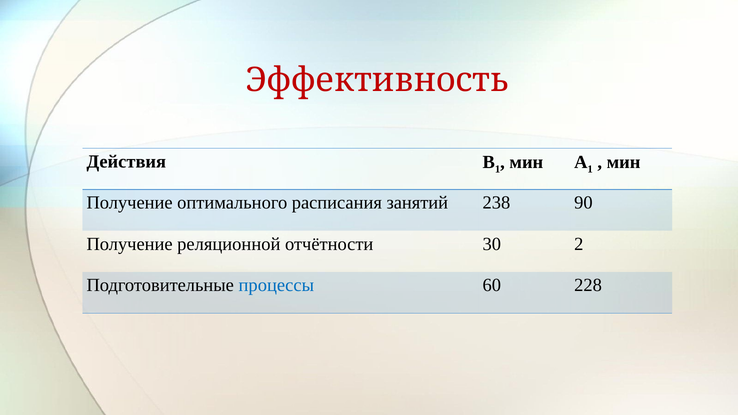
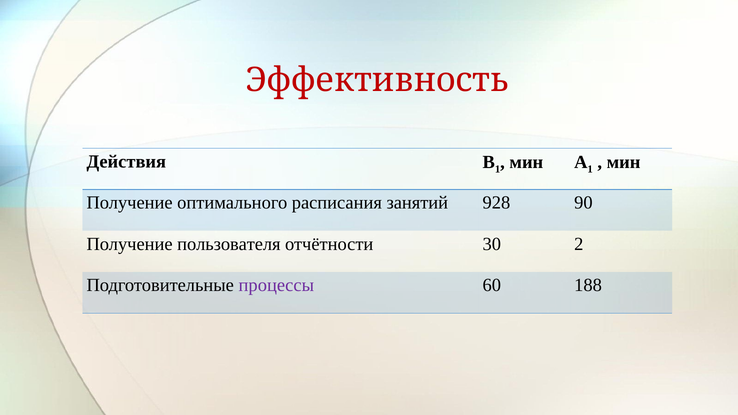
238: 238 -> 928 (496, 203)
реляционной: реляционной -> пользователя (229, 244)
процессы colour: blue -> purple (276, 285)
228: 228 -> 188 (588, 285)
